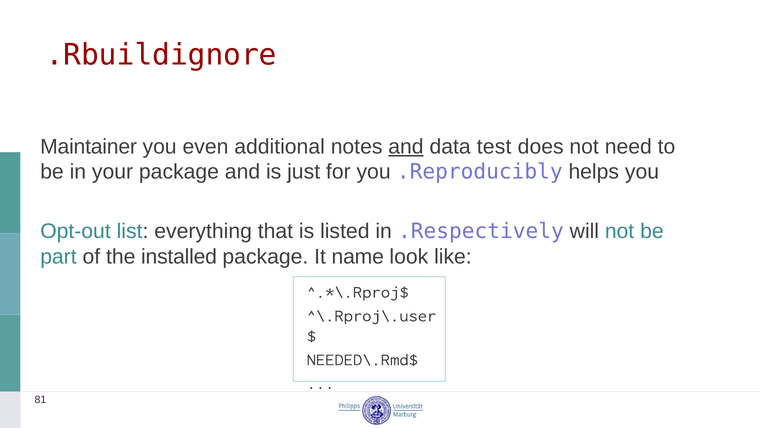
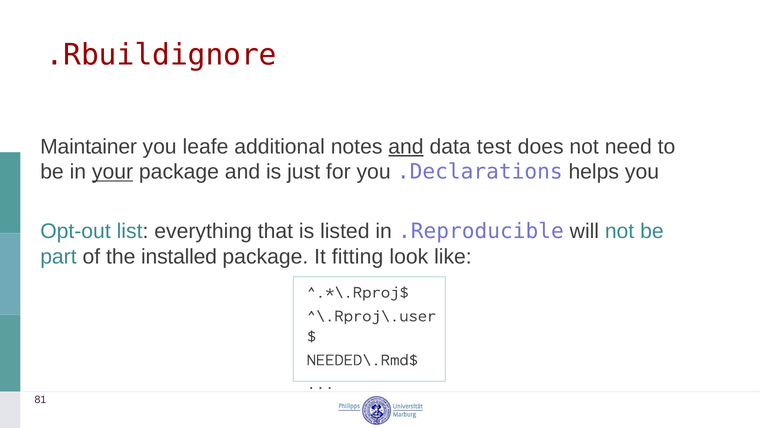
even: even -> leafe (206, 147)
your underline: none -> present (113, 172)
.Reproducibly: .Reproducibly -> .Declarations (480, 172)
.Respectively: .Respectively -> .Reproducible (481, 231)
name: name -> fitting (358, 257)
